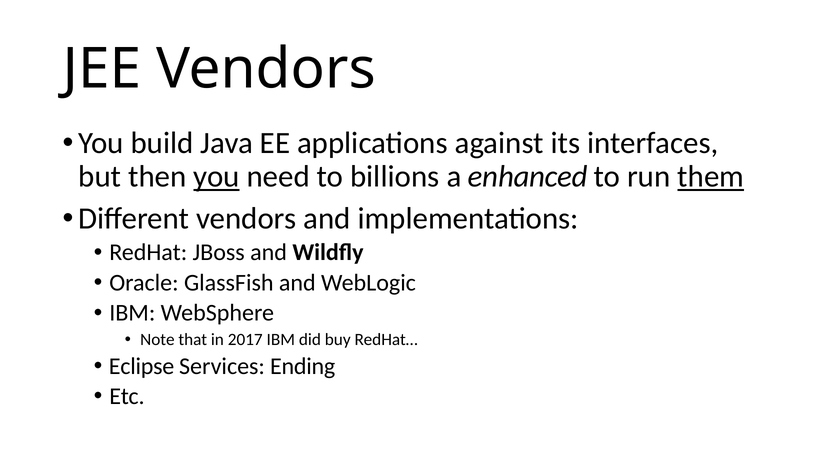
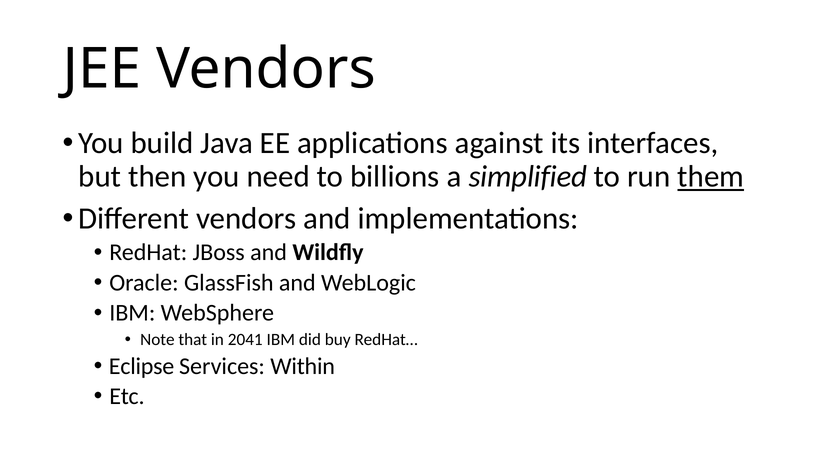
you underline: present -> none (217, 177)
enhanced: enhanced -> simplified (528, 177)
2017: 2017 -> 2041 (245, 340)
Ending: Ending -> Within (303, 366)
